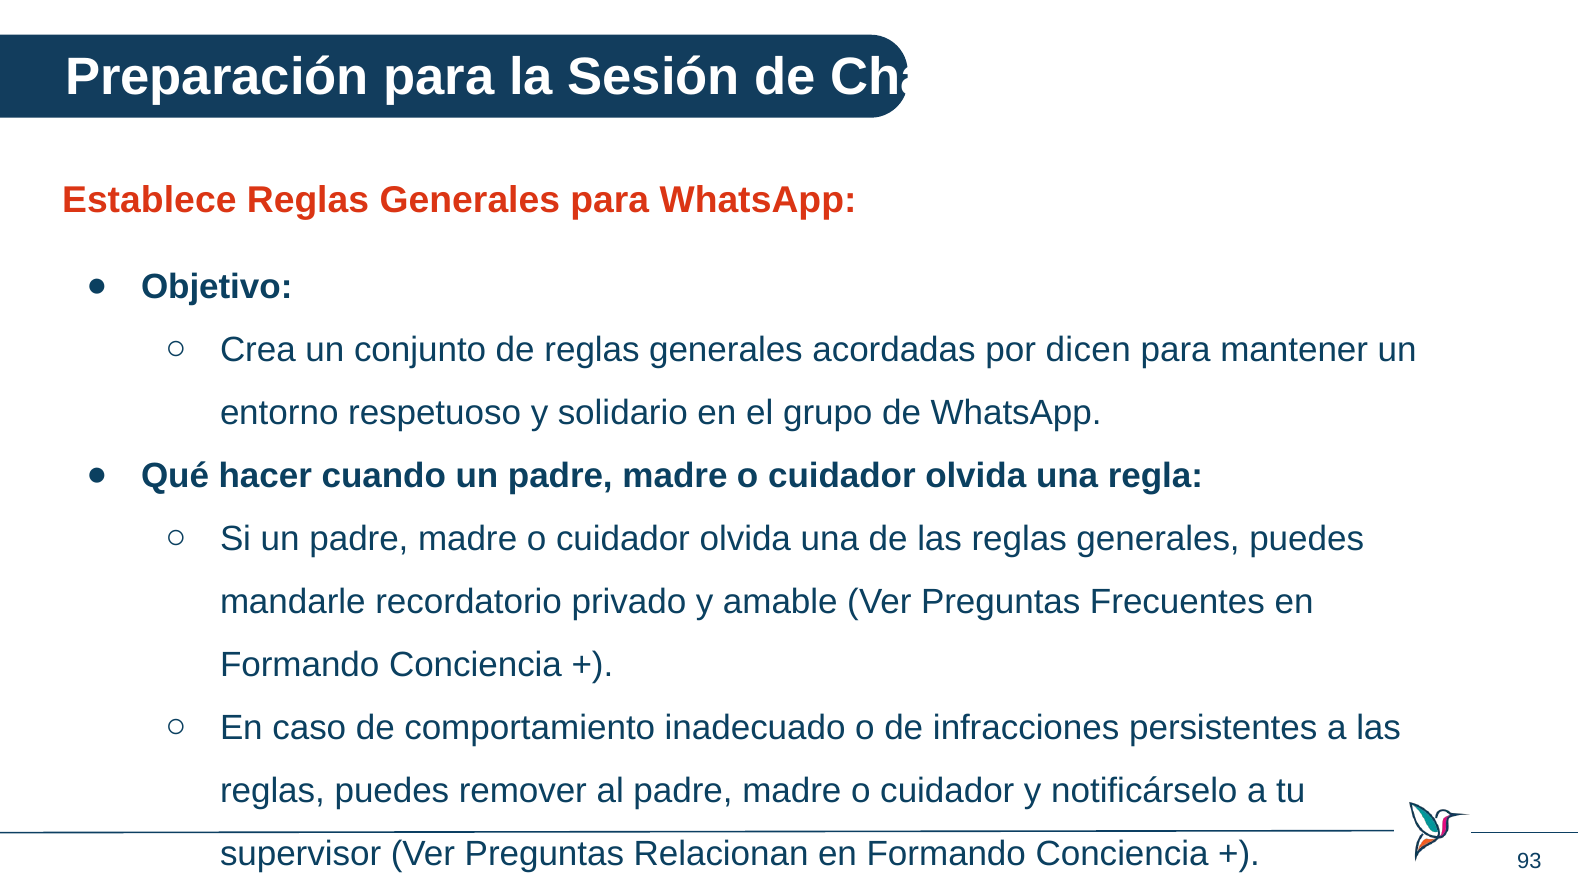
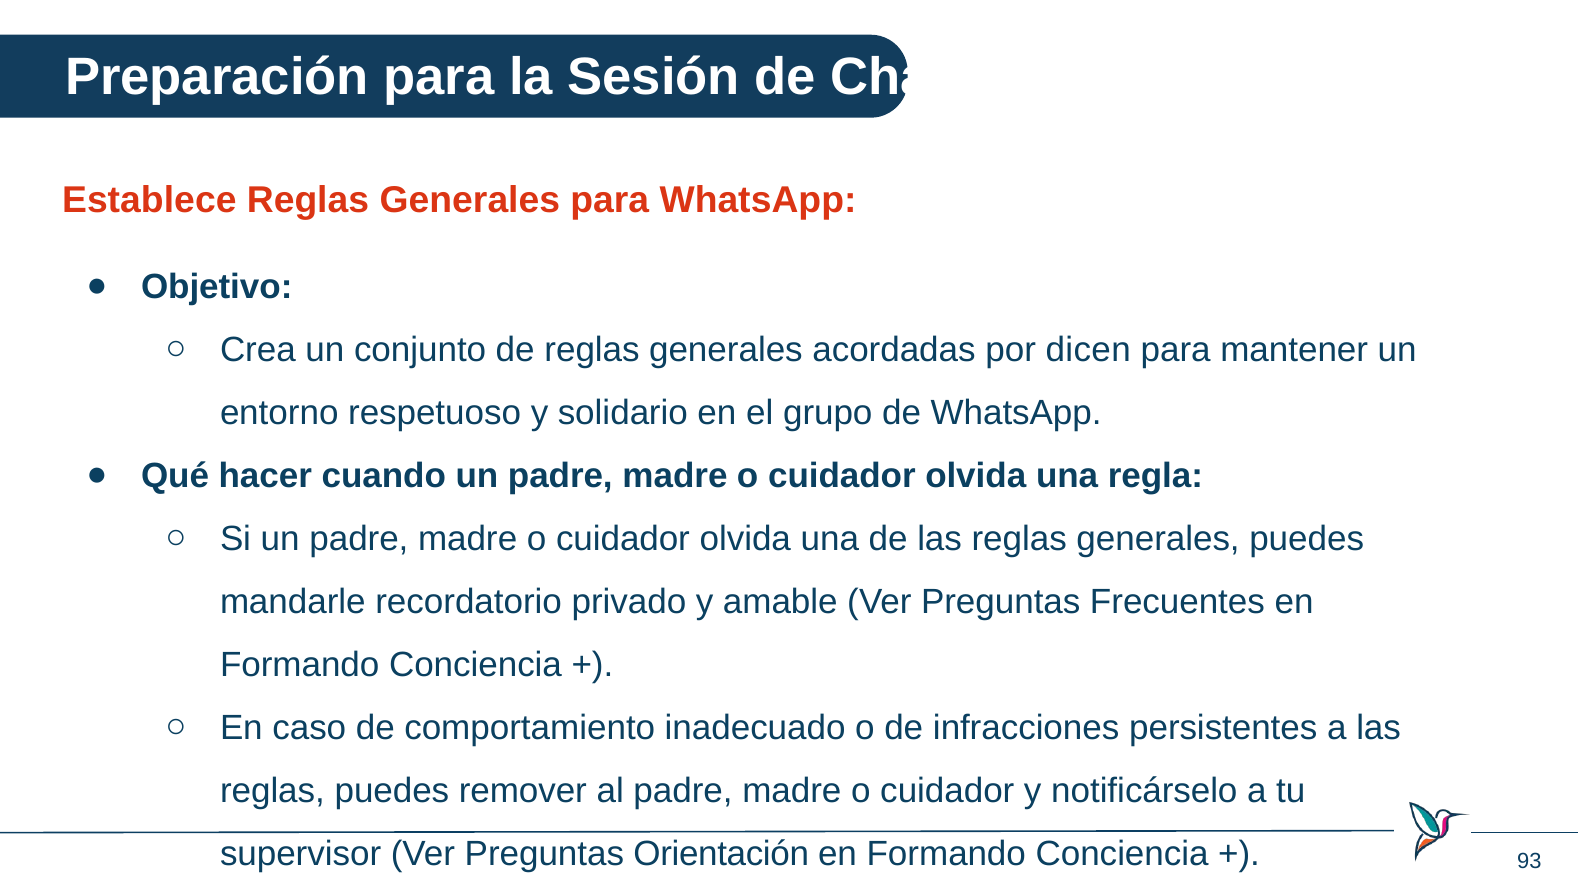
Relacionan: Relacionan -> Orientación (721, 854)
